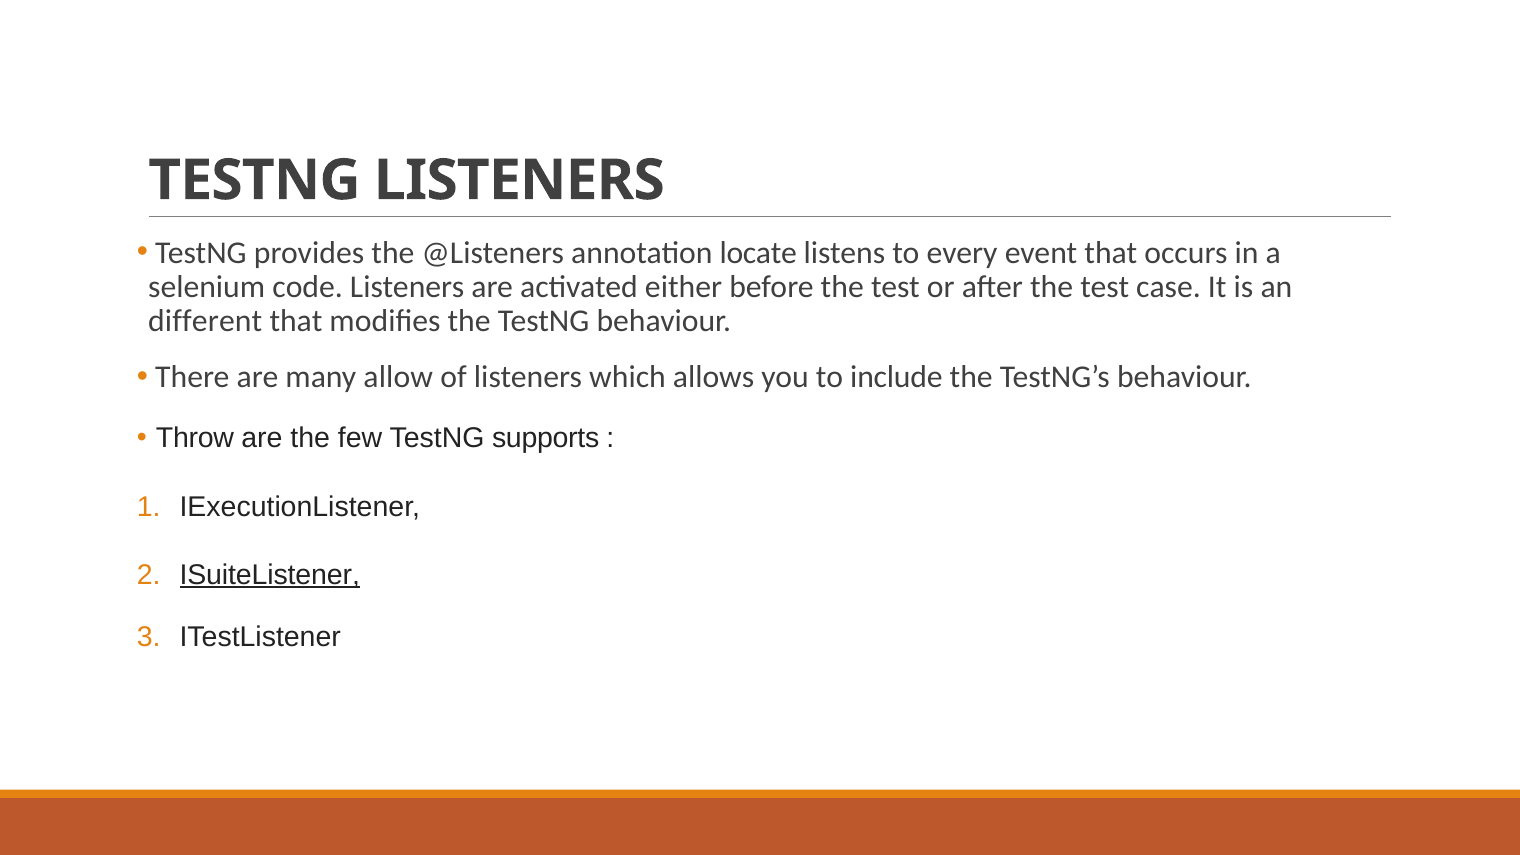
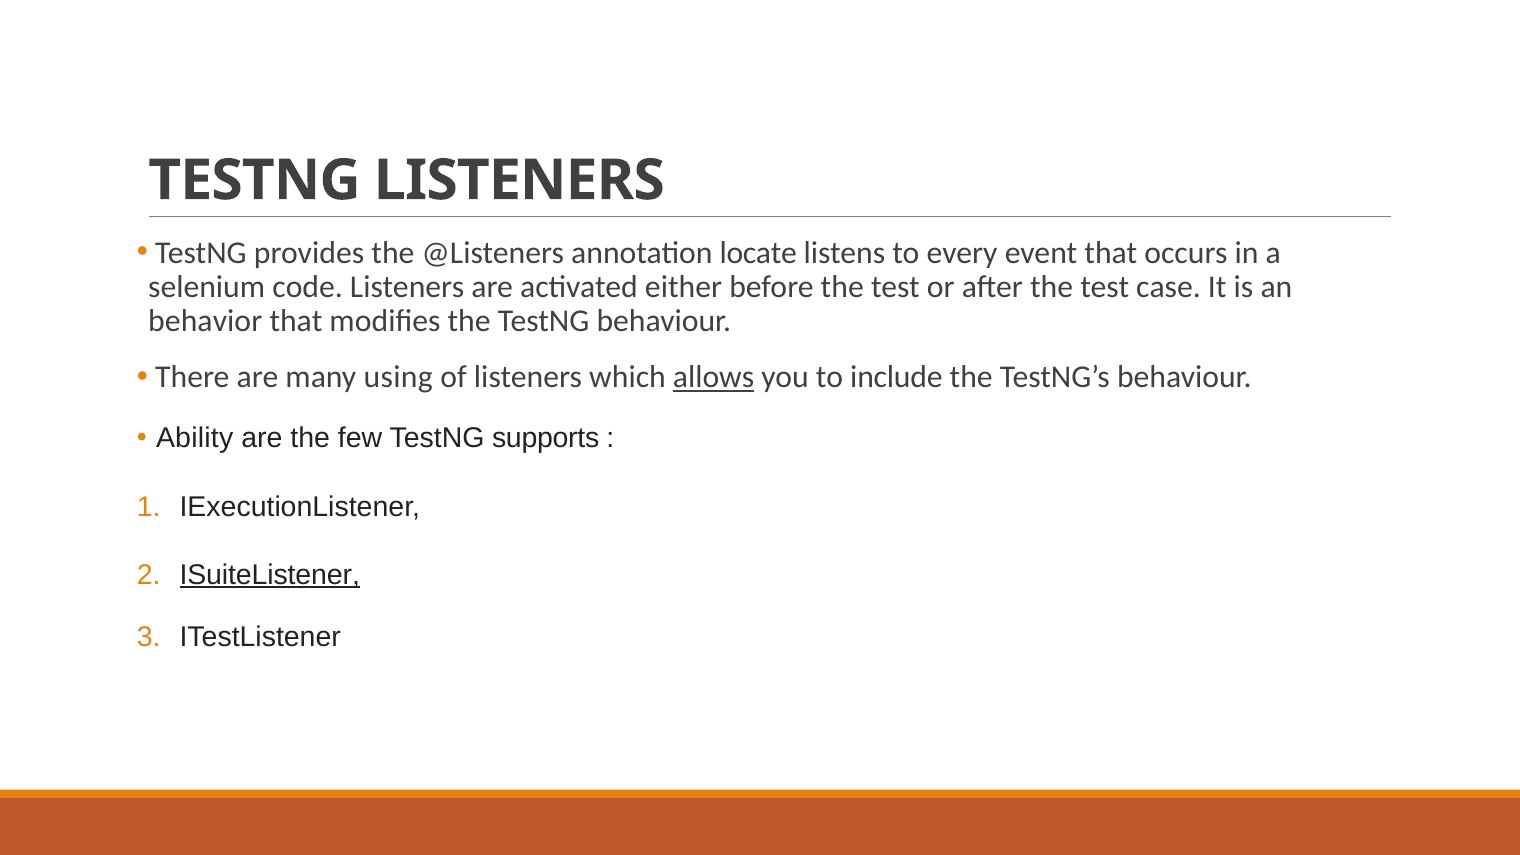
different: different -> behavior (205, 321)
allow: allow -> using (398, 377)
allows underline: none -> present (714, 377)
Throw: Throw -> Ability (195, 438)
